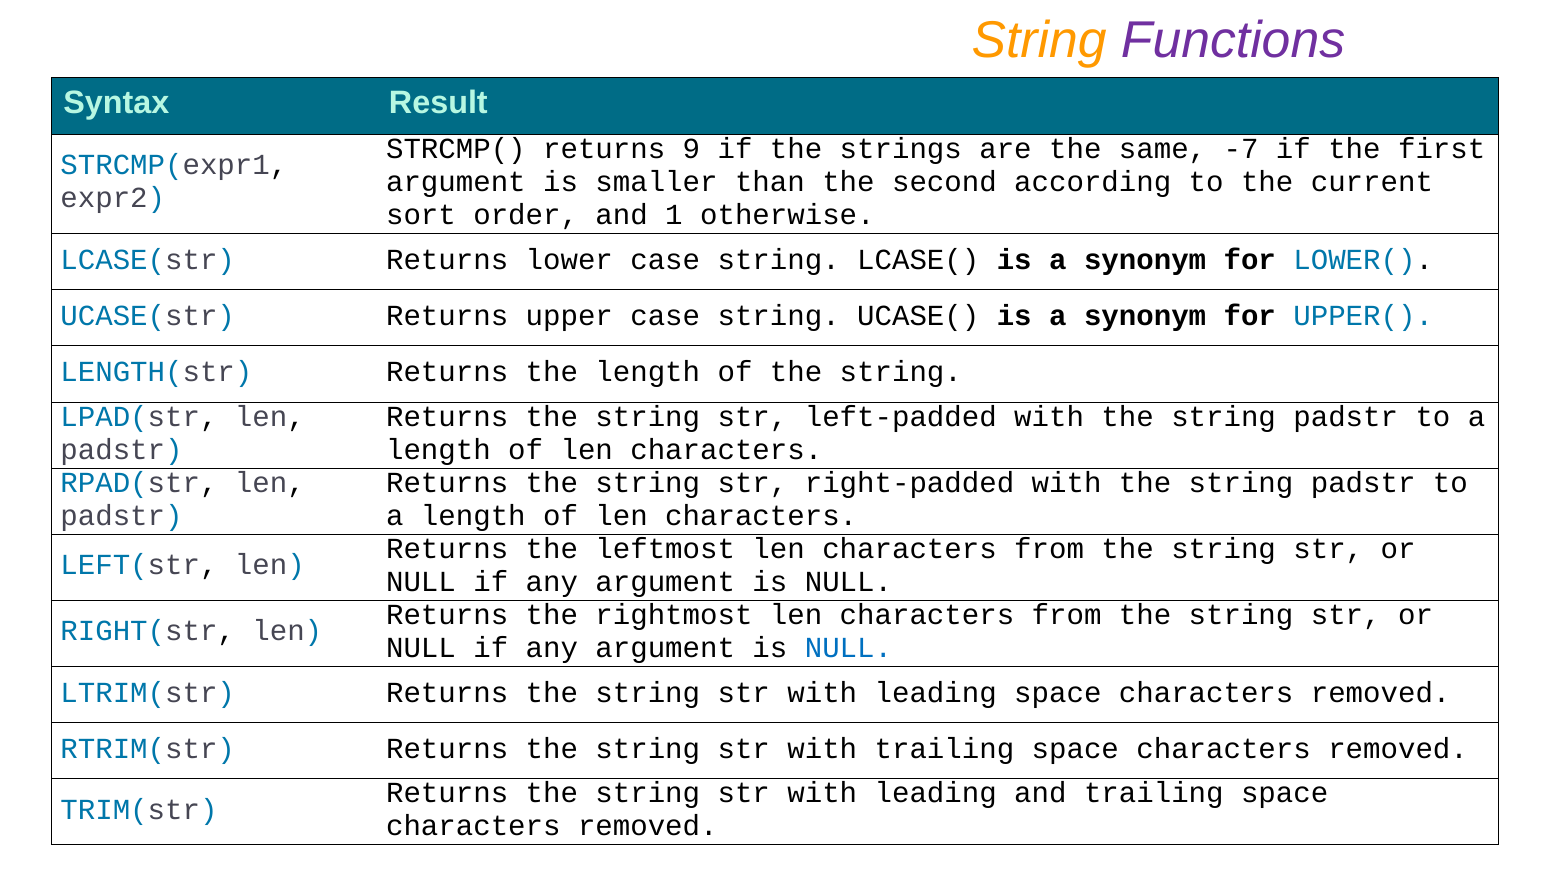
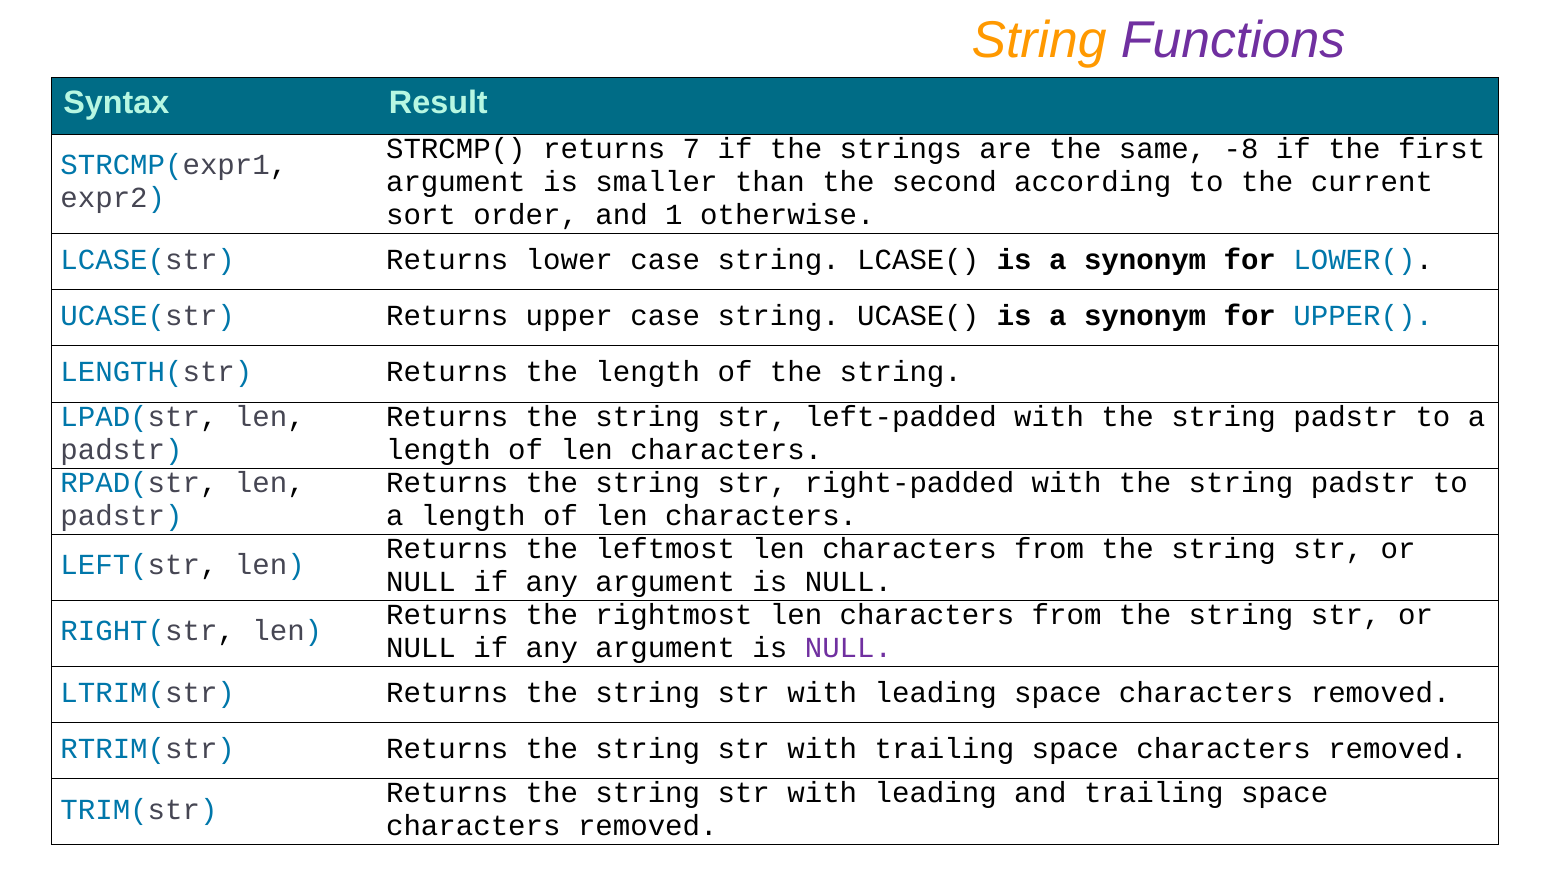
9: 9 -> 7 (691, 149)
-7: -7 -> -8 (1241, 149)
NULL colour: blue -> purple (848, 647)
